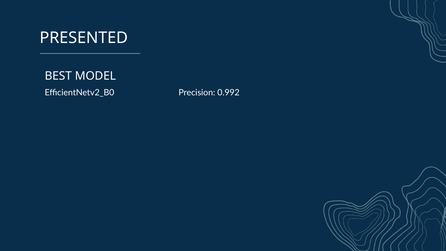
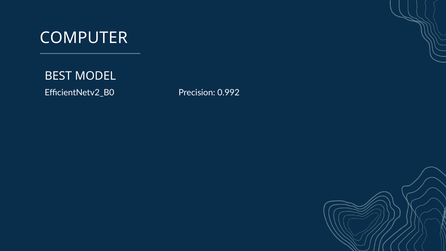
PRESENTED: PRESENTED -> COMPUTER (84, 38)
